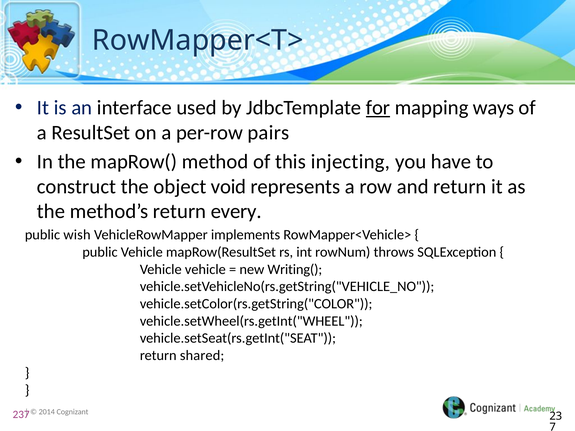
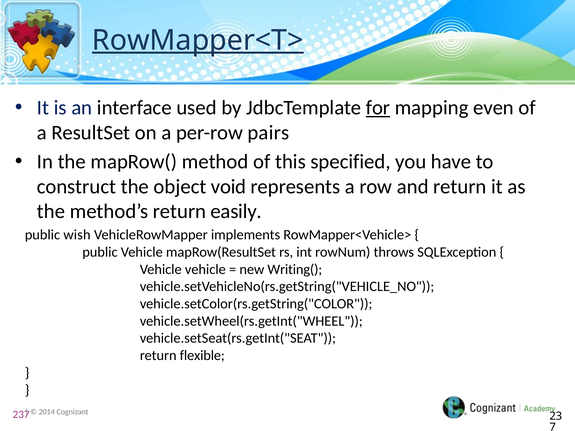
RowMapper<T> underline: none -> present (198, 40)
ways: ways -> even (493, 108)
injecting: injecting -> specified (351, 162)
every: every -> easily (236, 212)
shared: shared -> flexible (202, 356)
